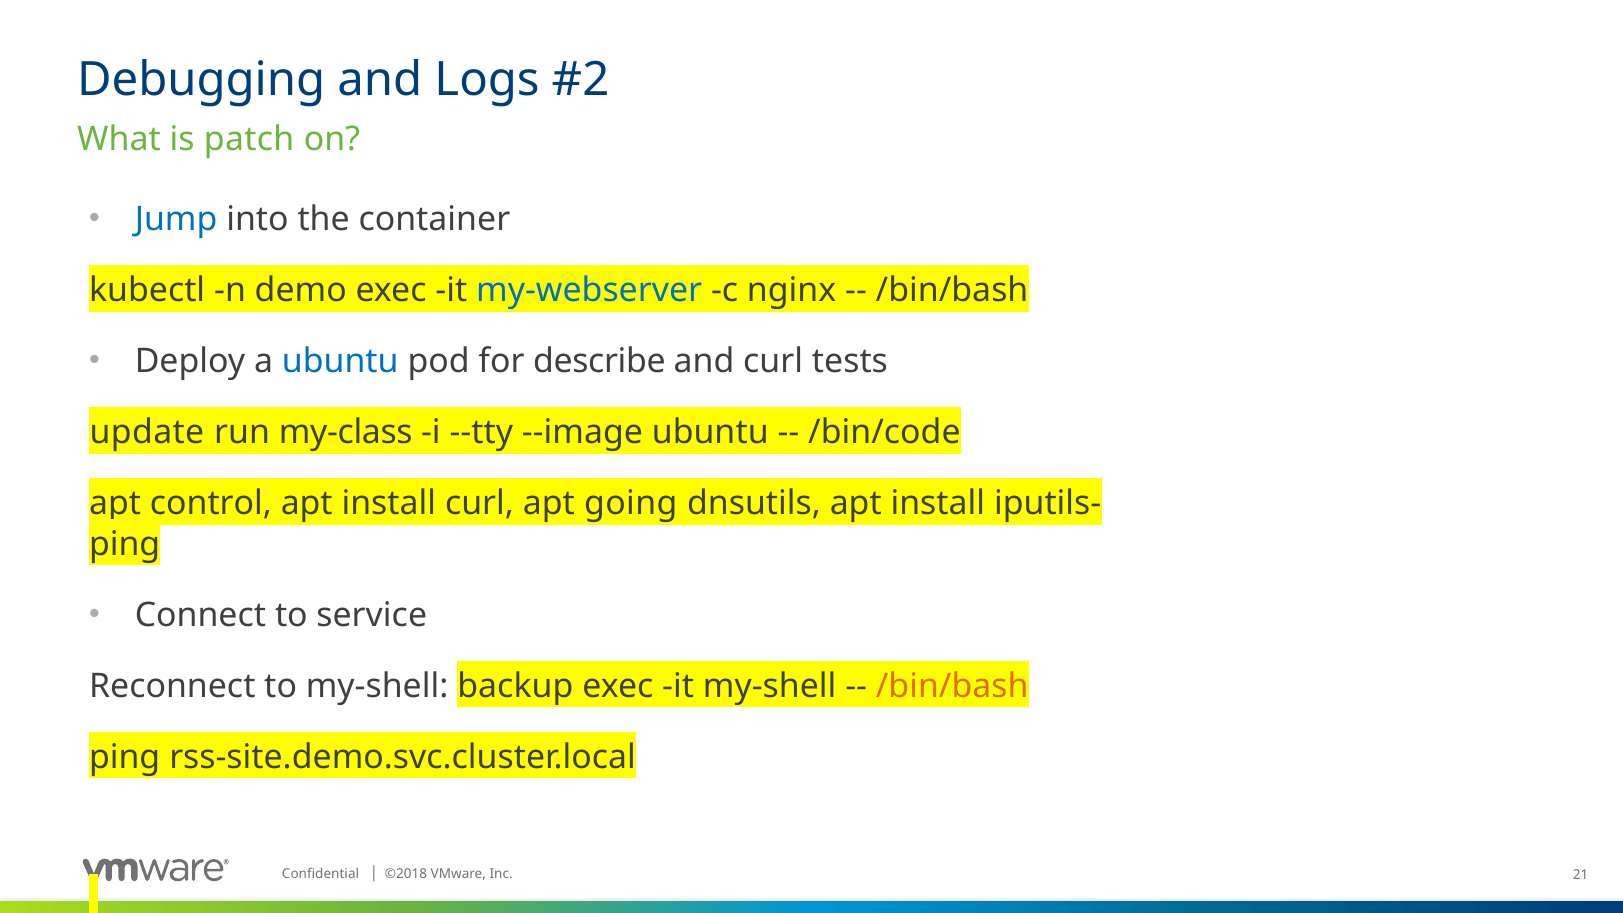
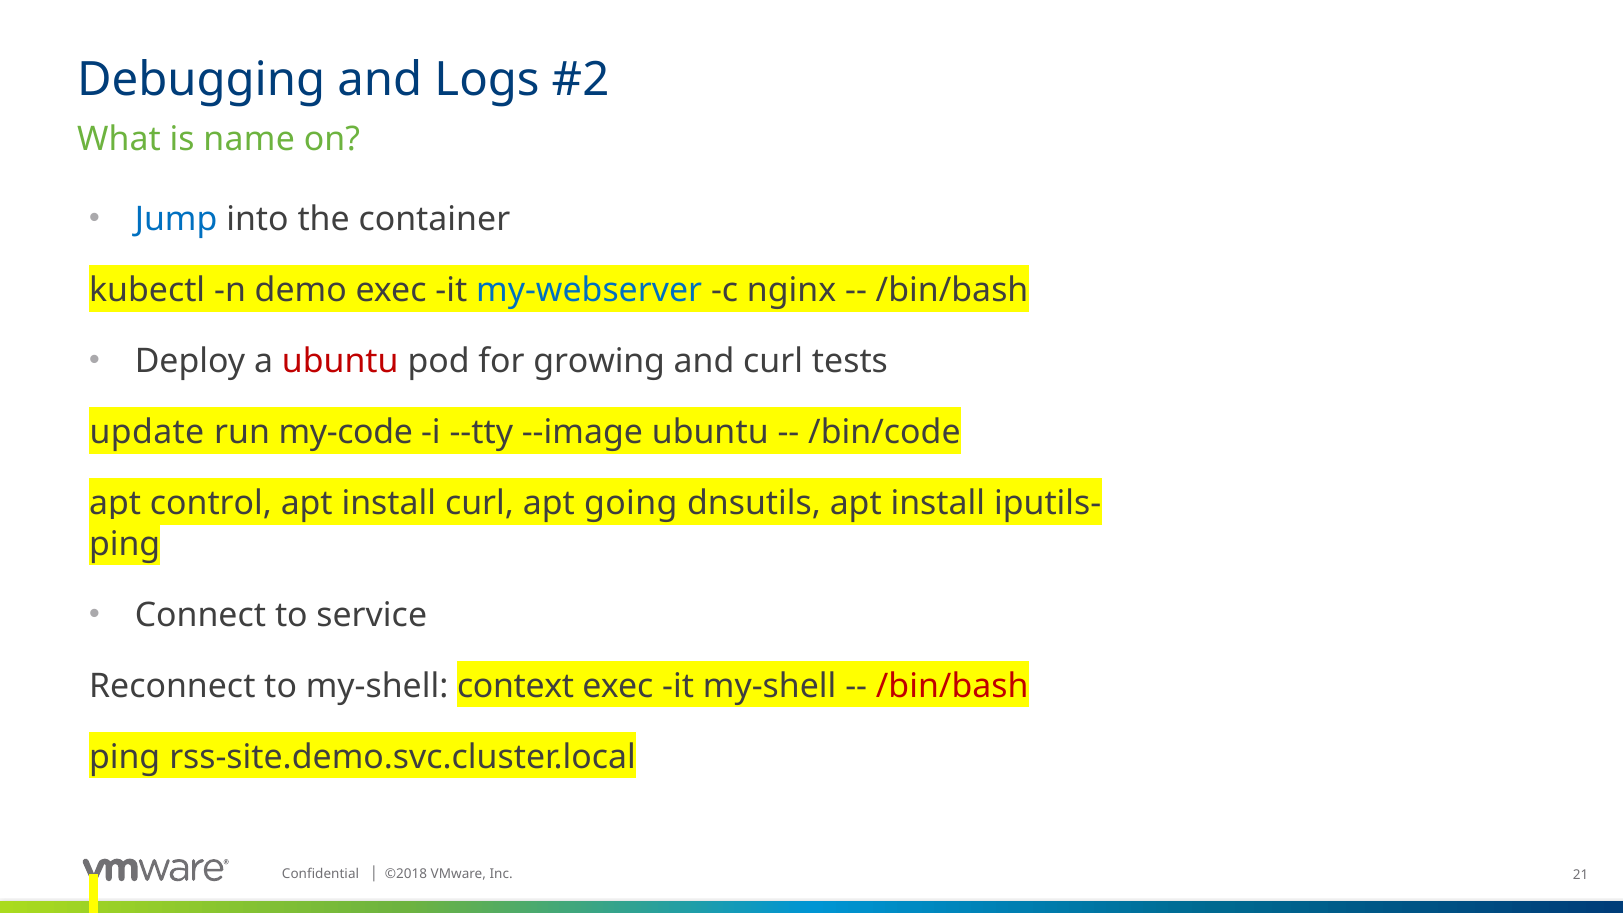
patch: patch -> name (249, 140)
ubuntu colour: blue -> red (340, 361)
describe: describe -> growing (599, 361)
my-class: my-class -> my-code (346, 432)
backup: backup -> context (516, 686)
/bin/bash colour: orange -> red (952, 686)
